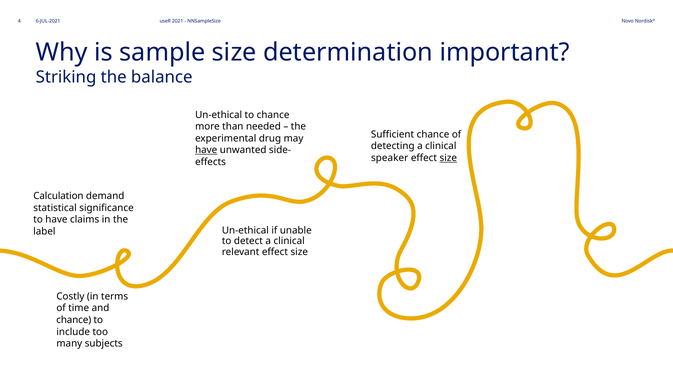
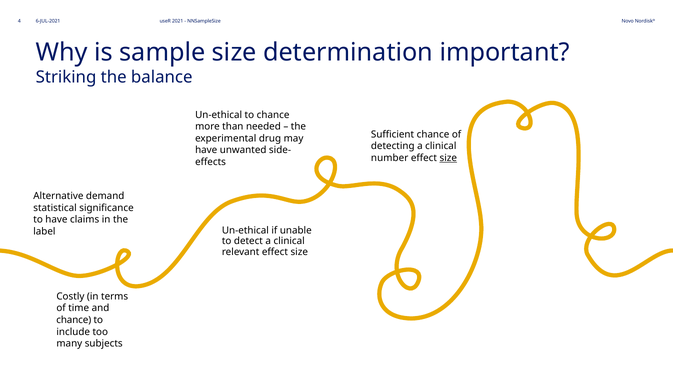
have underline: present -> none (206, 150)
speaker: speaker -> number (390, 158)
Calculation: Calculation -> Alternative (58, 196)
